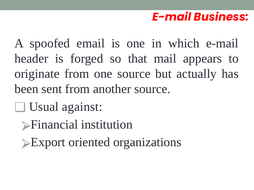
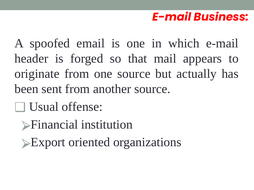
against: against -> offense (82, 107)
